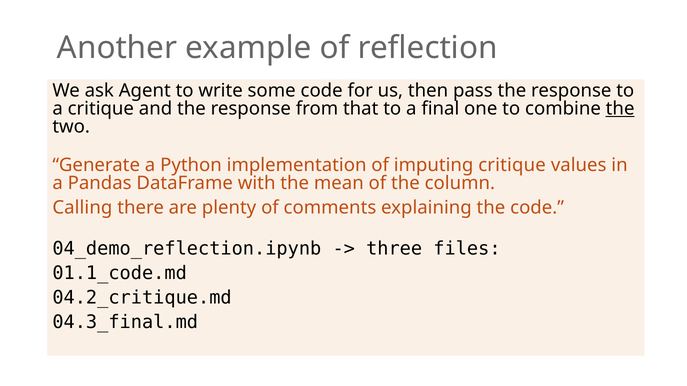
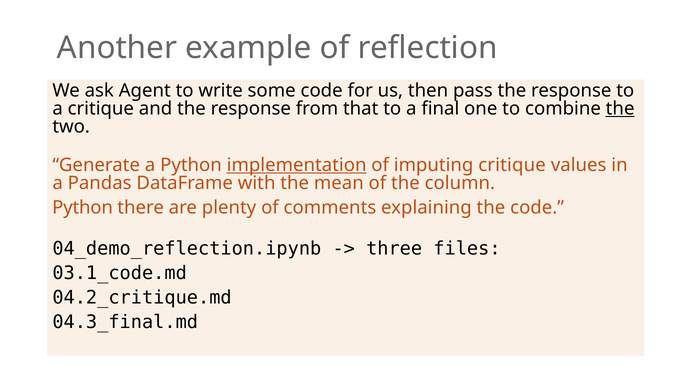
implementation underline: none -> present (297, 165)
Calling: Calling -> Python (83, 208)
01.1_code.md: 01.1_code.md -> 03.1_code.md (120, 273)
